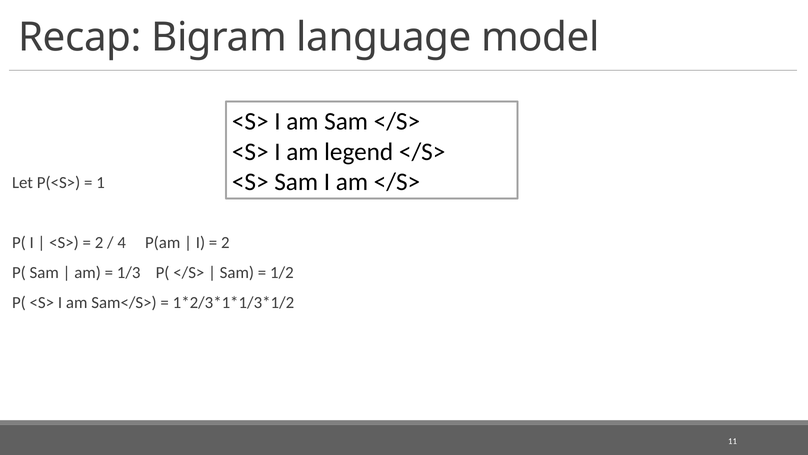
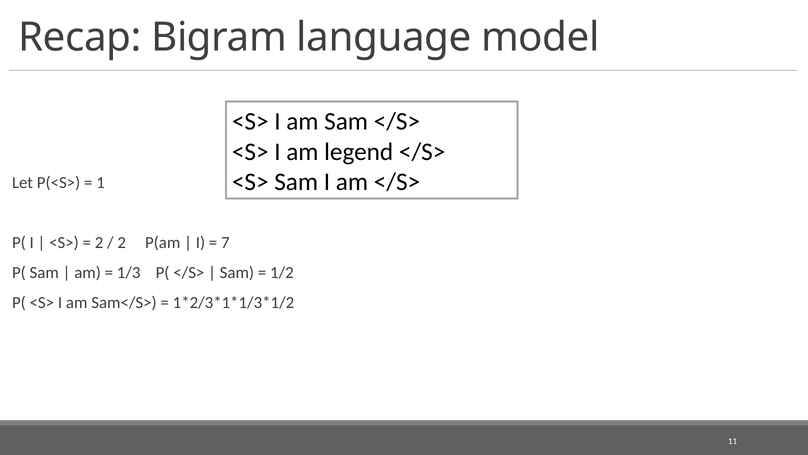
4: 4 -> 2 (122, 242)
2: 2 -> 7 (225, 242)
